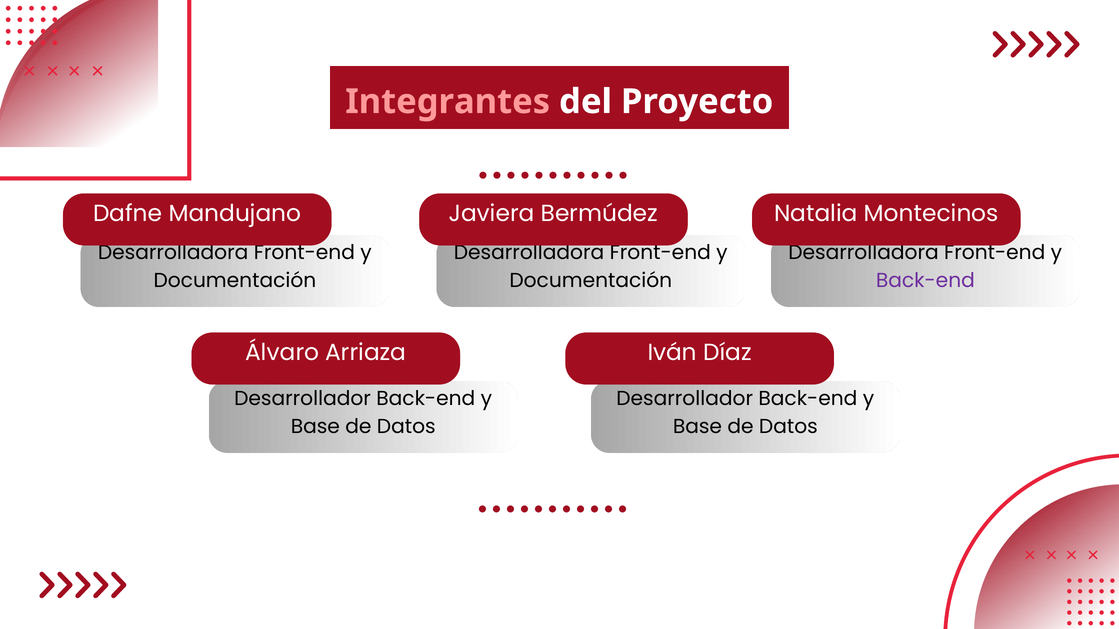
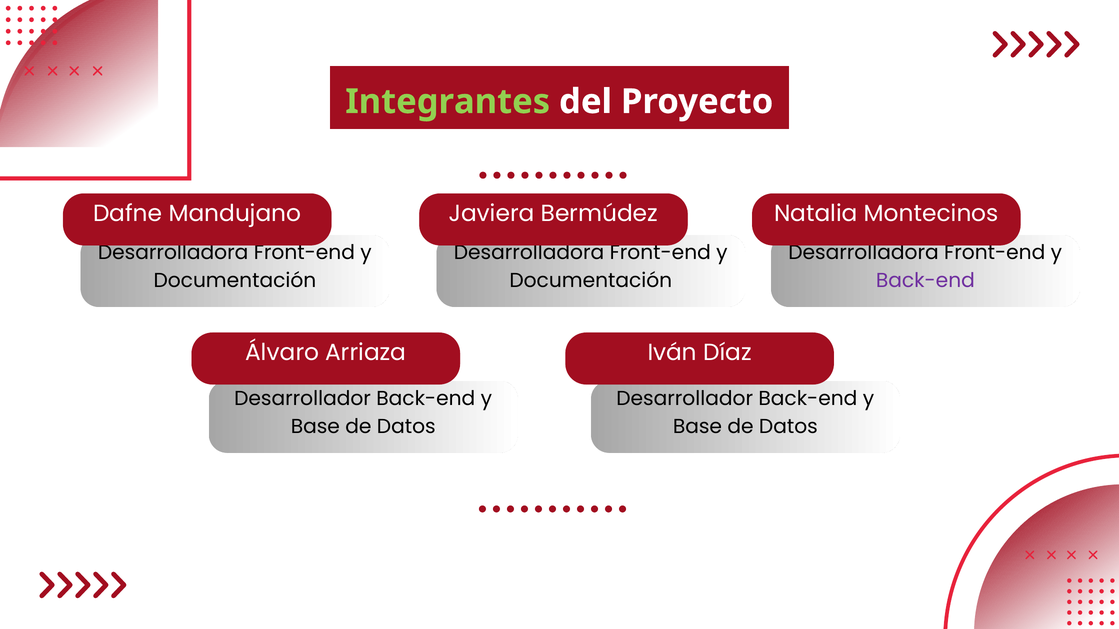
Integrantes colour: pink -> light green (448, 102)
